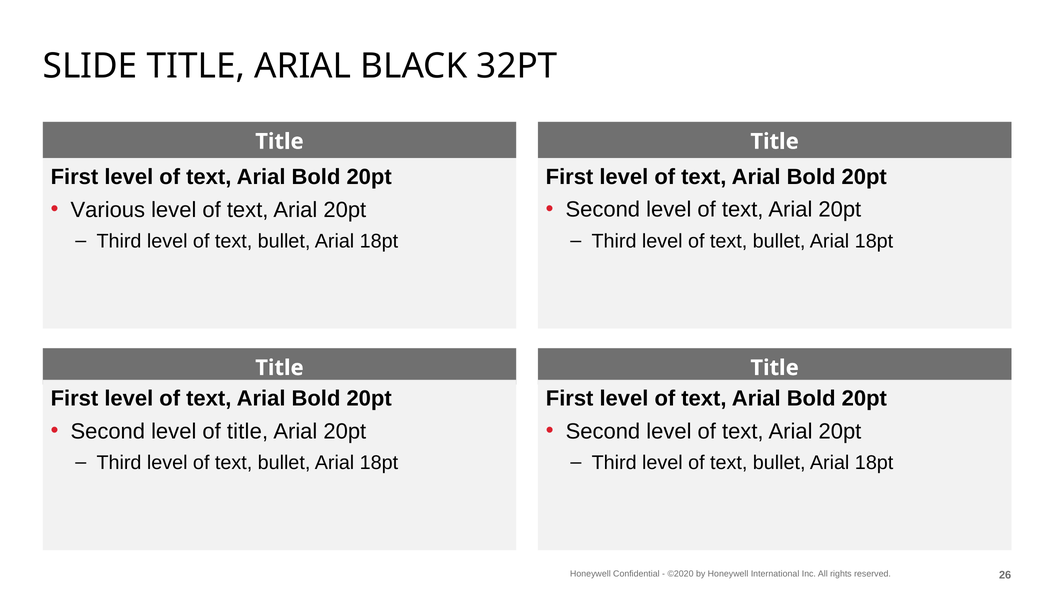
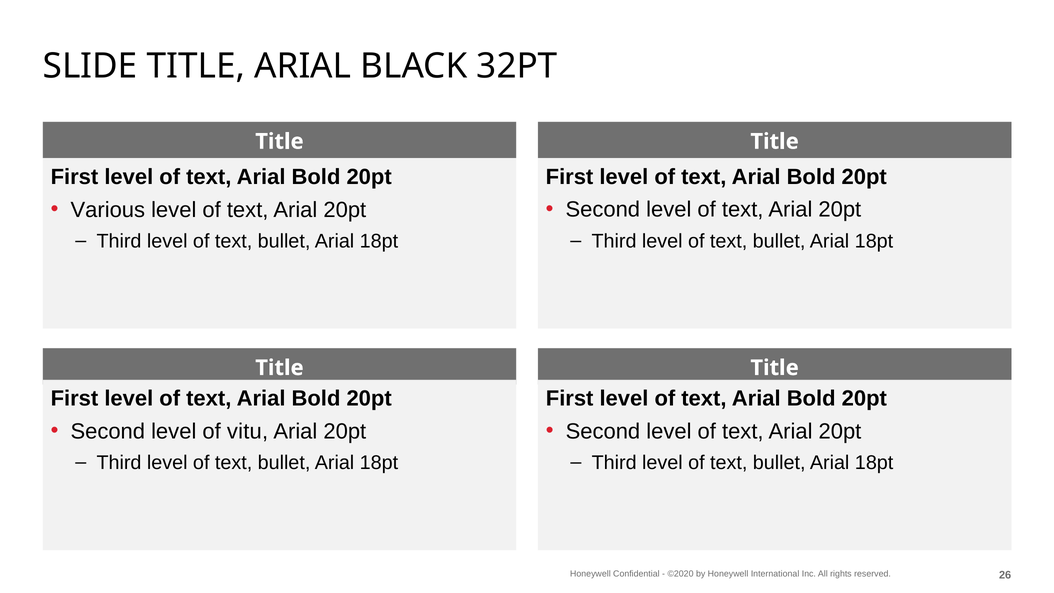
of title: title -> vitu (248, 431)
